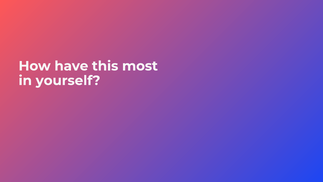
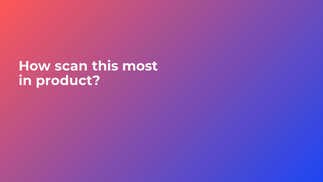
have: have -> scan (71, 66)
yourself: yourself -> product (68, 80)
